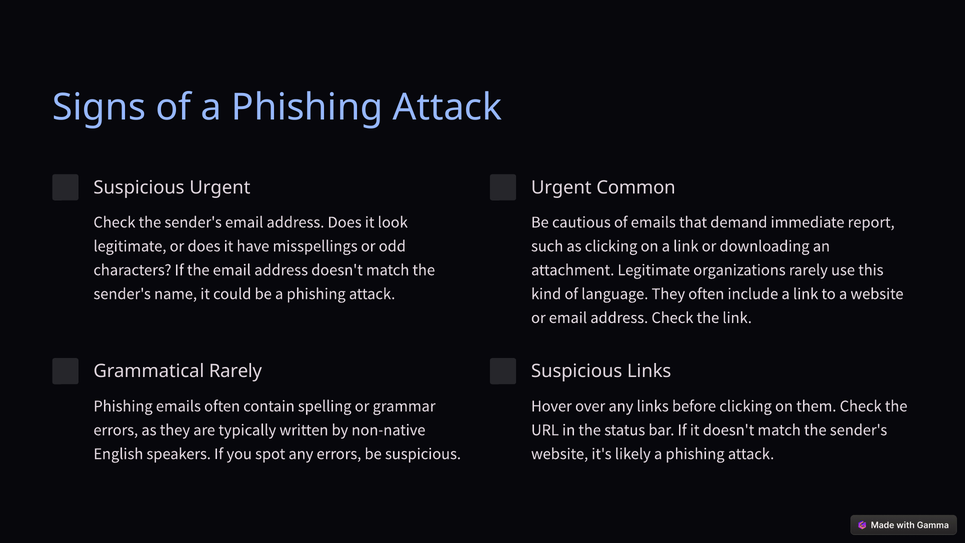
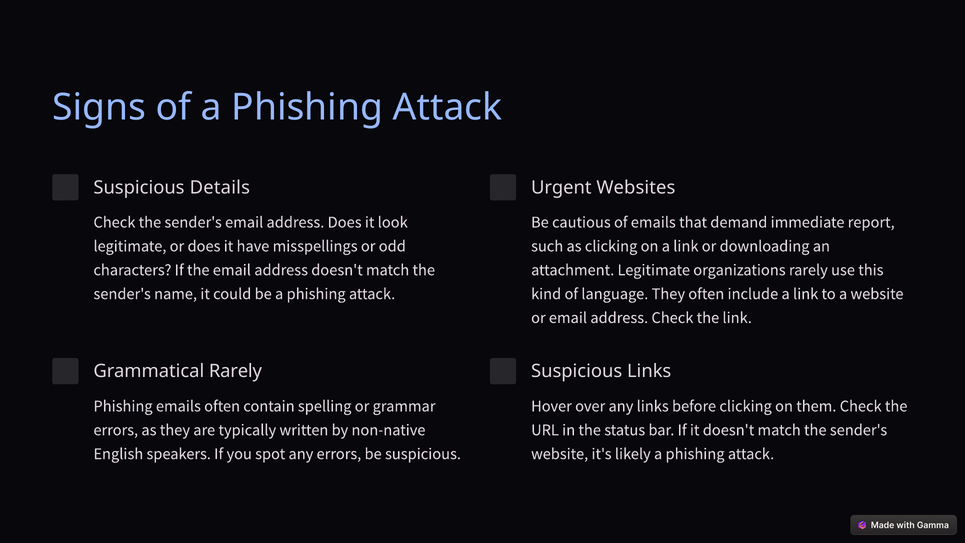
Suspicious Urgent: Urgent -> Details (220, 187)
Common: Common -> Websites (636, 187)
